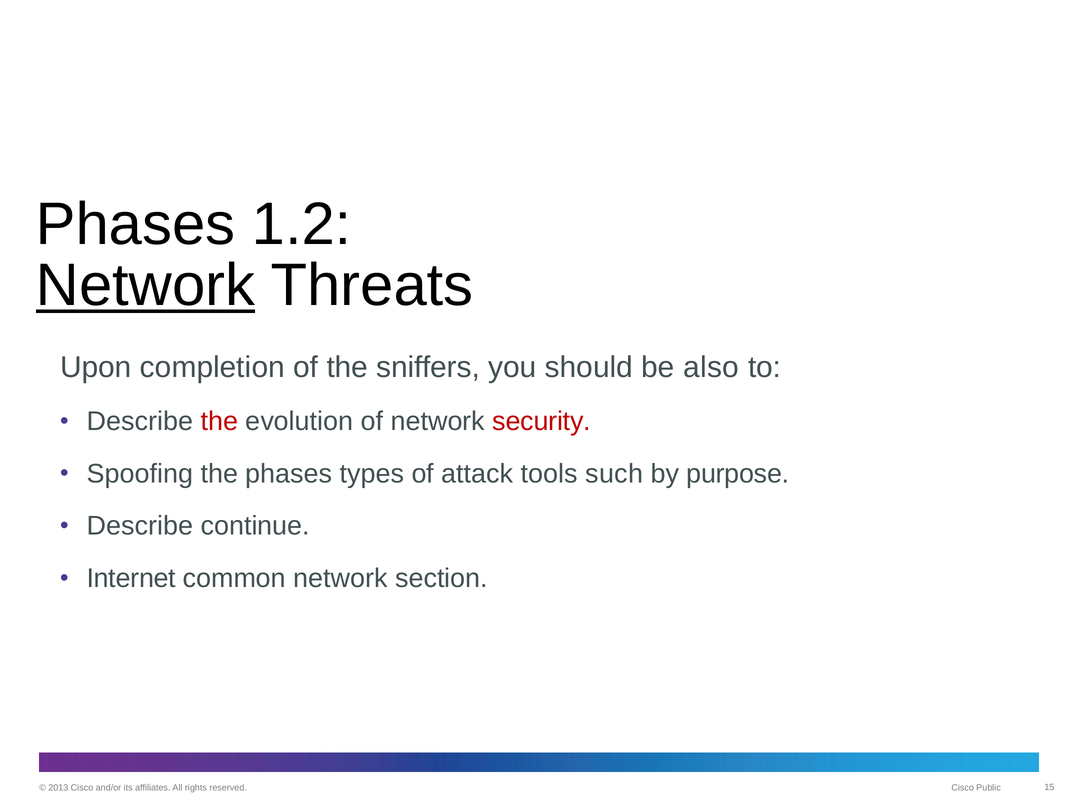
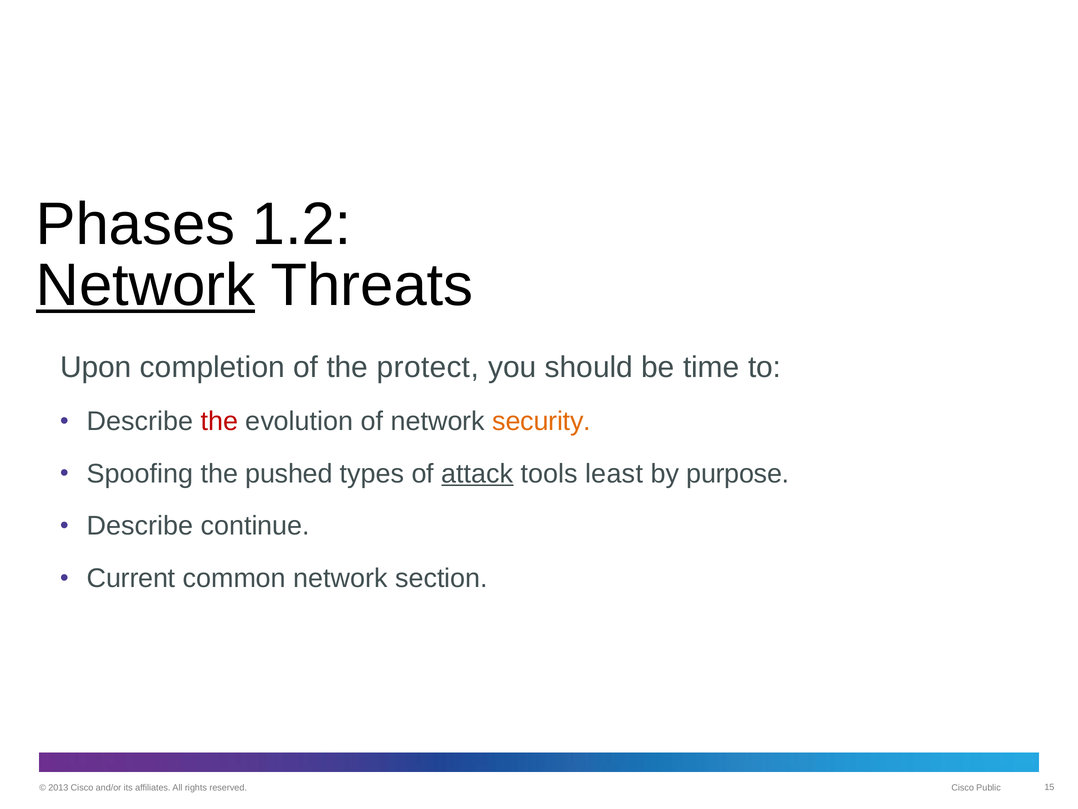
sniffers: sniffers -> protect (428, 367)
also: also -> time (711, 367)
security colour: red -> orange (542, 421)
the phases: phases -> pushed (289, 473)
attack underline: none -> present (477, 473)
such: such -> least (614, 473)
Internet: Internet -> Current (131, 578)
